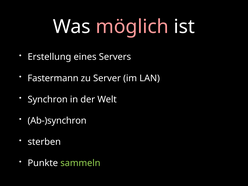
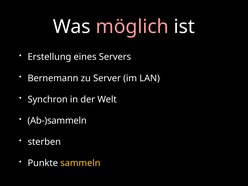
Fastermann: Fastermann -> Bernemann (53, 78)
Ab-)synchron: Ab-)synchron -> Ab-)sammeln (57, 121)
sammeln colour: light green -> yellow (80, 163)
